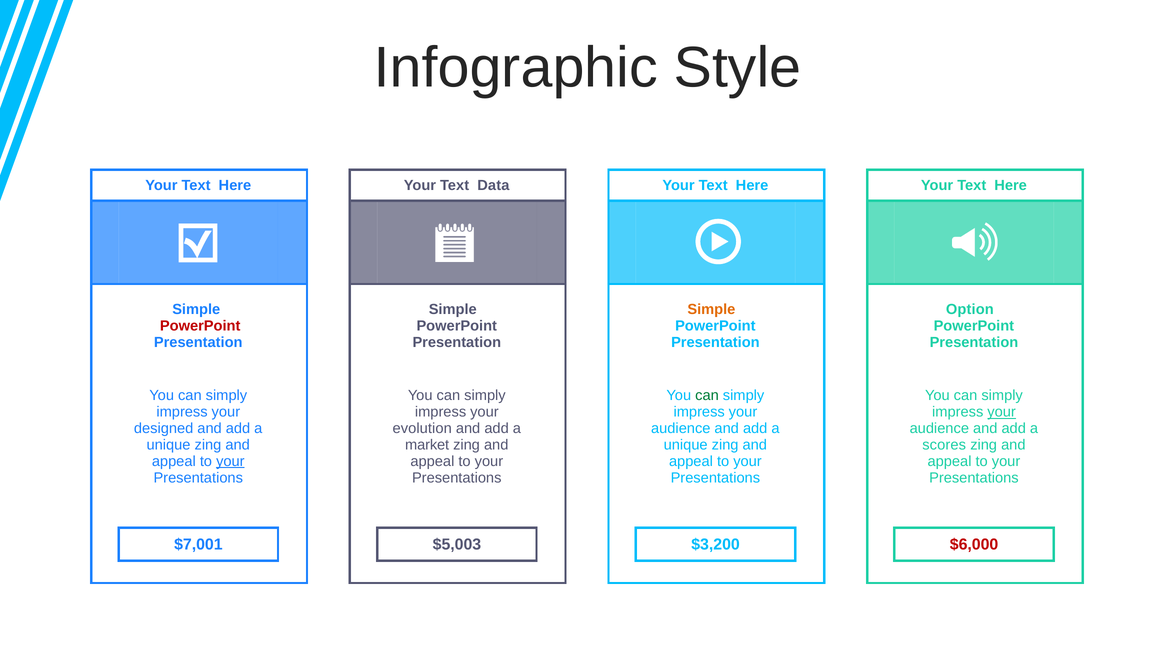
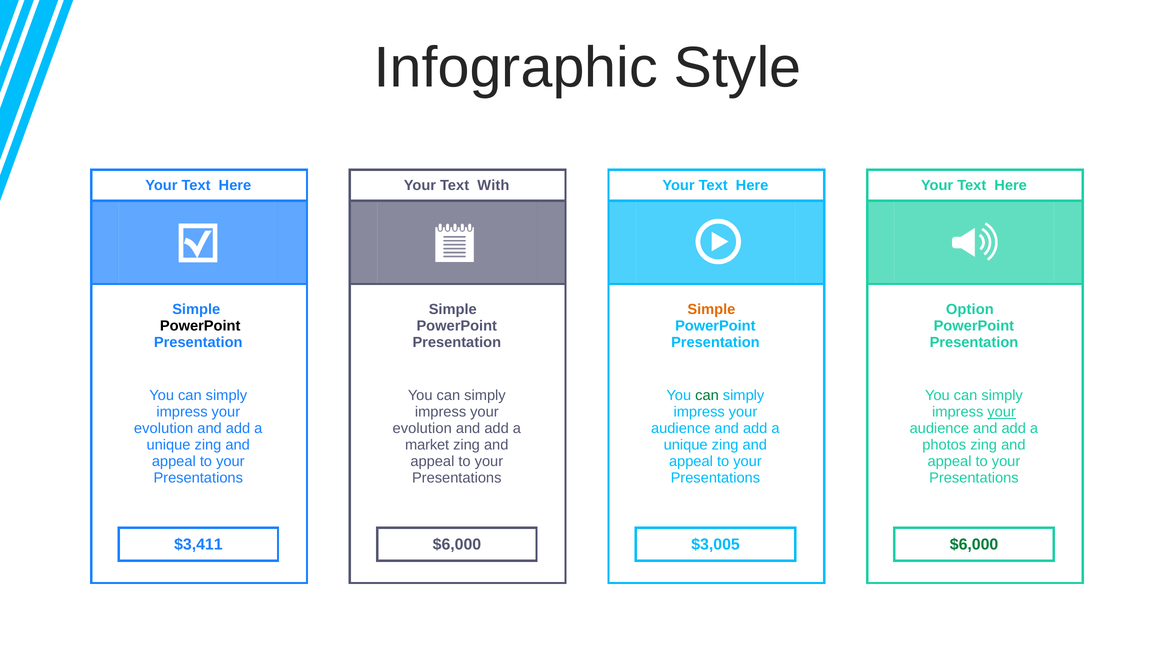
Data: Data -> With (493, 185)
PowerPoint colour: red -> black (200, 326)
designed: designed -> evolution (164, 428)
scores: scores -> photos (944, 445)
your underline: present -> none (230, 461)
$7,001: $7,001 -> $3,411 (198, 544)
$5,003: $5,003 -> $6,000 (457, 544)
$3,200: $3,200 -> $3,005 (716, 544)
$6,000 colour: red -> green (974, 544)
